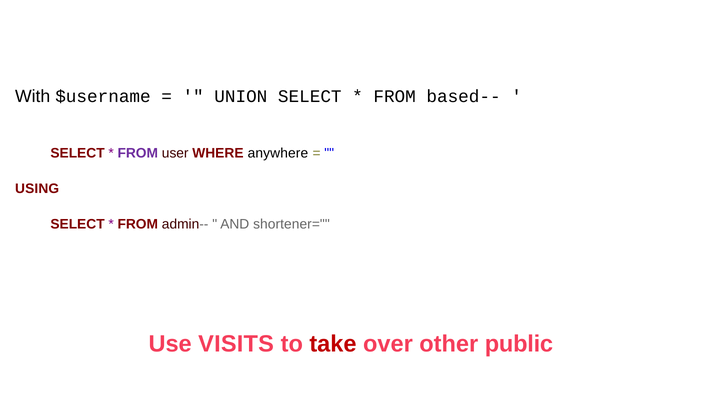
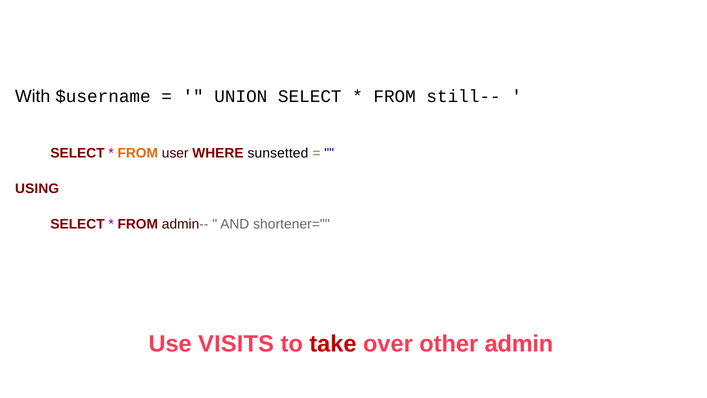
based--: based-- -> still-- (464, 96)
FROM colour: purple -> orange (138, 153)
anywhere: anywhere -> sunsetted (278, 153)
public: public -> admin (519, 344)
